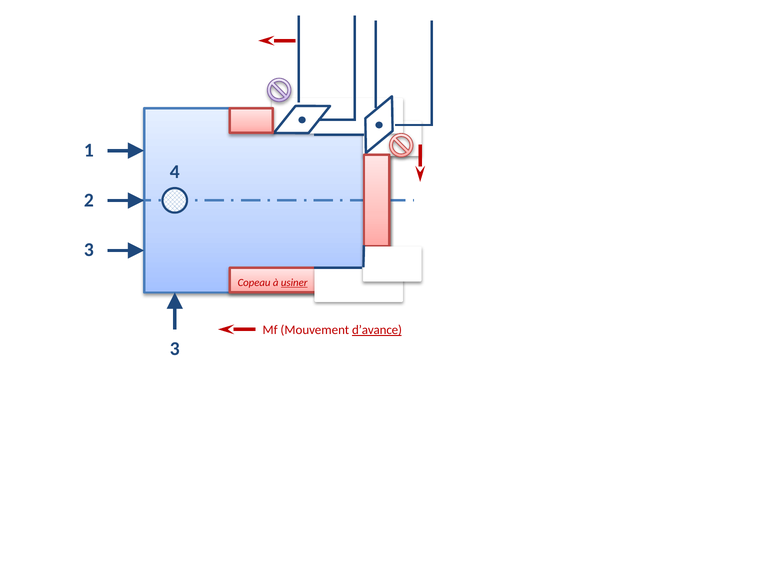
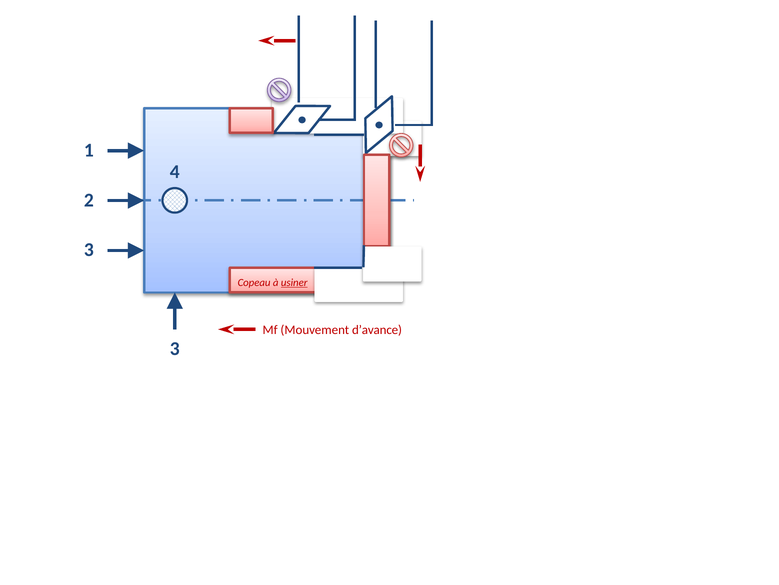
d’avance underline: present -> none (377, 330)
